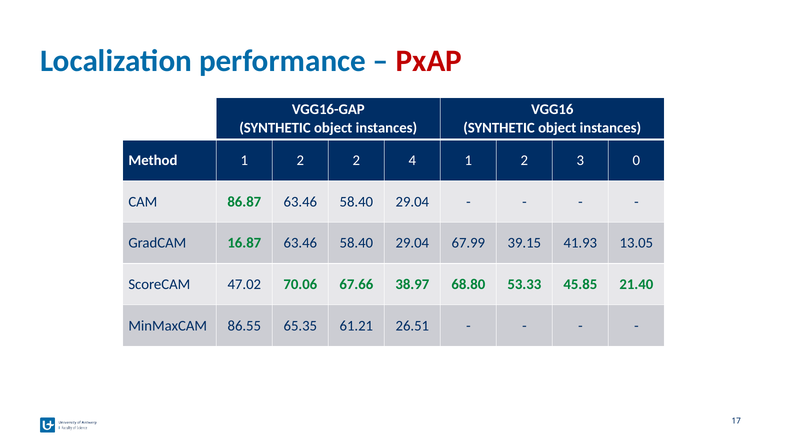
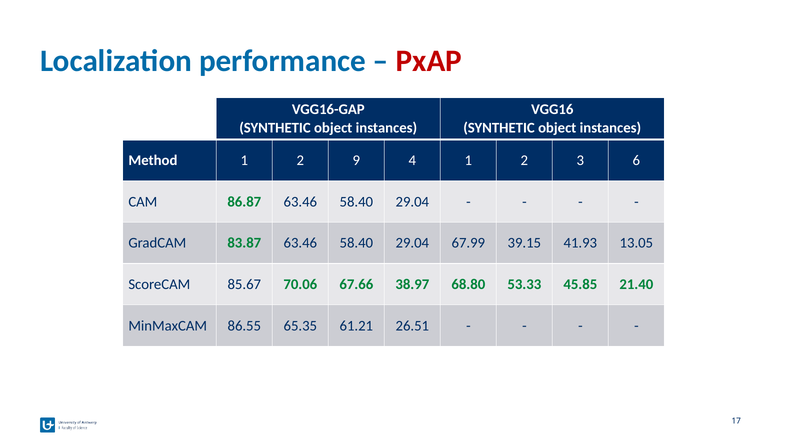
2 2: 2 -> 9 (356, 160)
0: 0 -> 6 (636, 160)
16.87: 16.87 -> 83.87 (244, 243)
47.02: 47.02 -> 85.67 (244, 284)
